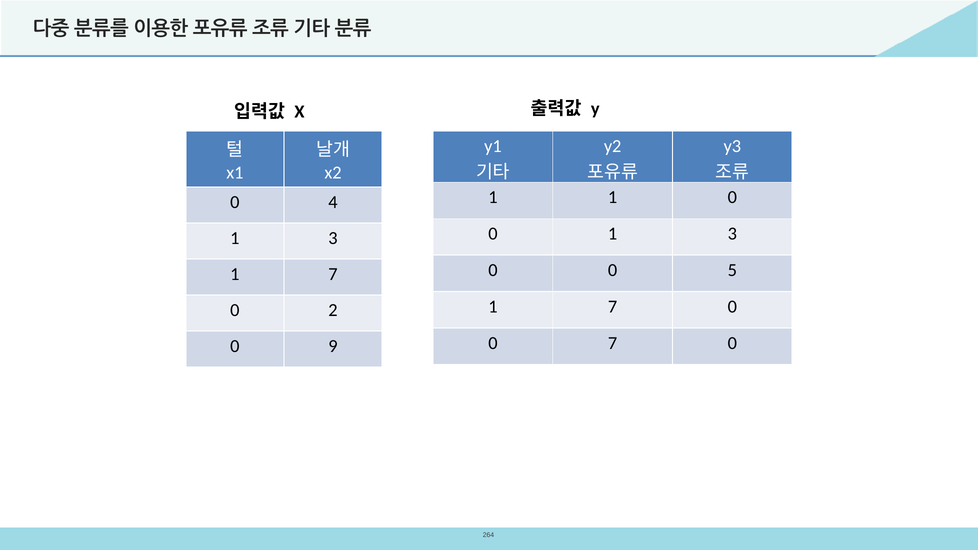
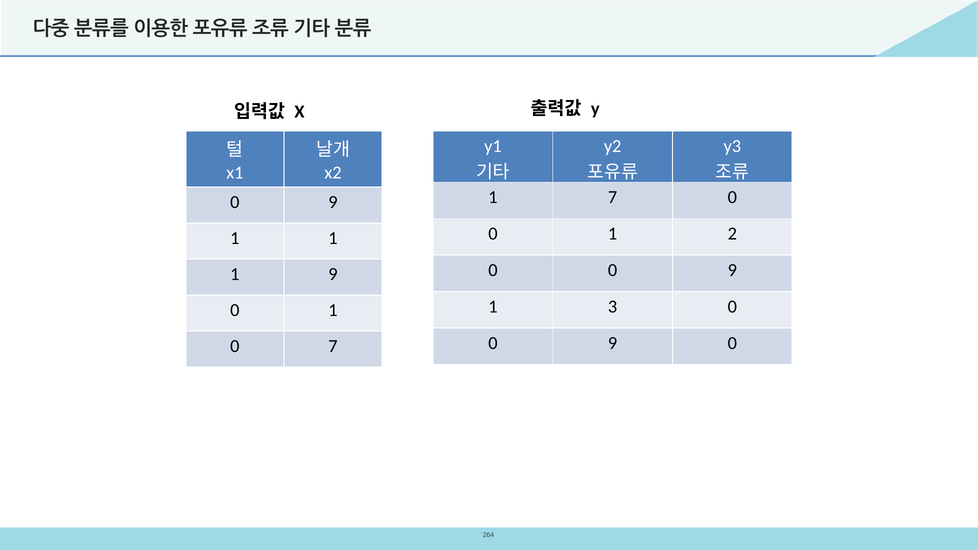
1 1: 1 -> 7 (613, 197)
4: 4 -> 9 (333, 202)
0 1 3: 3 -> 2 (732, 234)
3: 3 -> 1 (333, 238)
5: 5 -> 9 (732, 270)
7: 7 -> 9 (333, 274)
7: 7 -> 3 (613, 307)
2: 2 -> 1 (333, 310)
7: 7 -> 9 (613, 343)
0 9: 9 -> 7 (333, 346)
